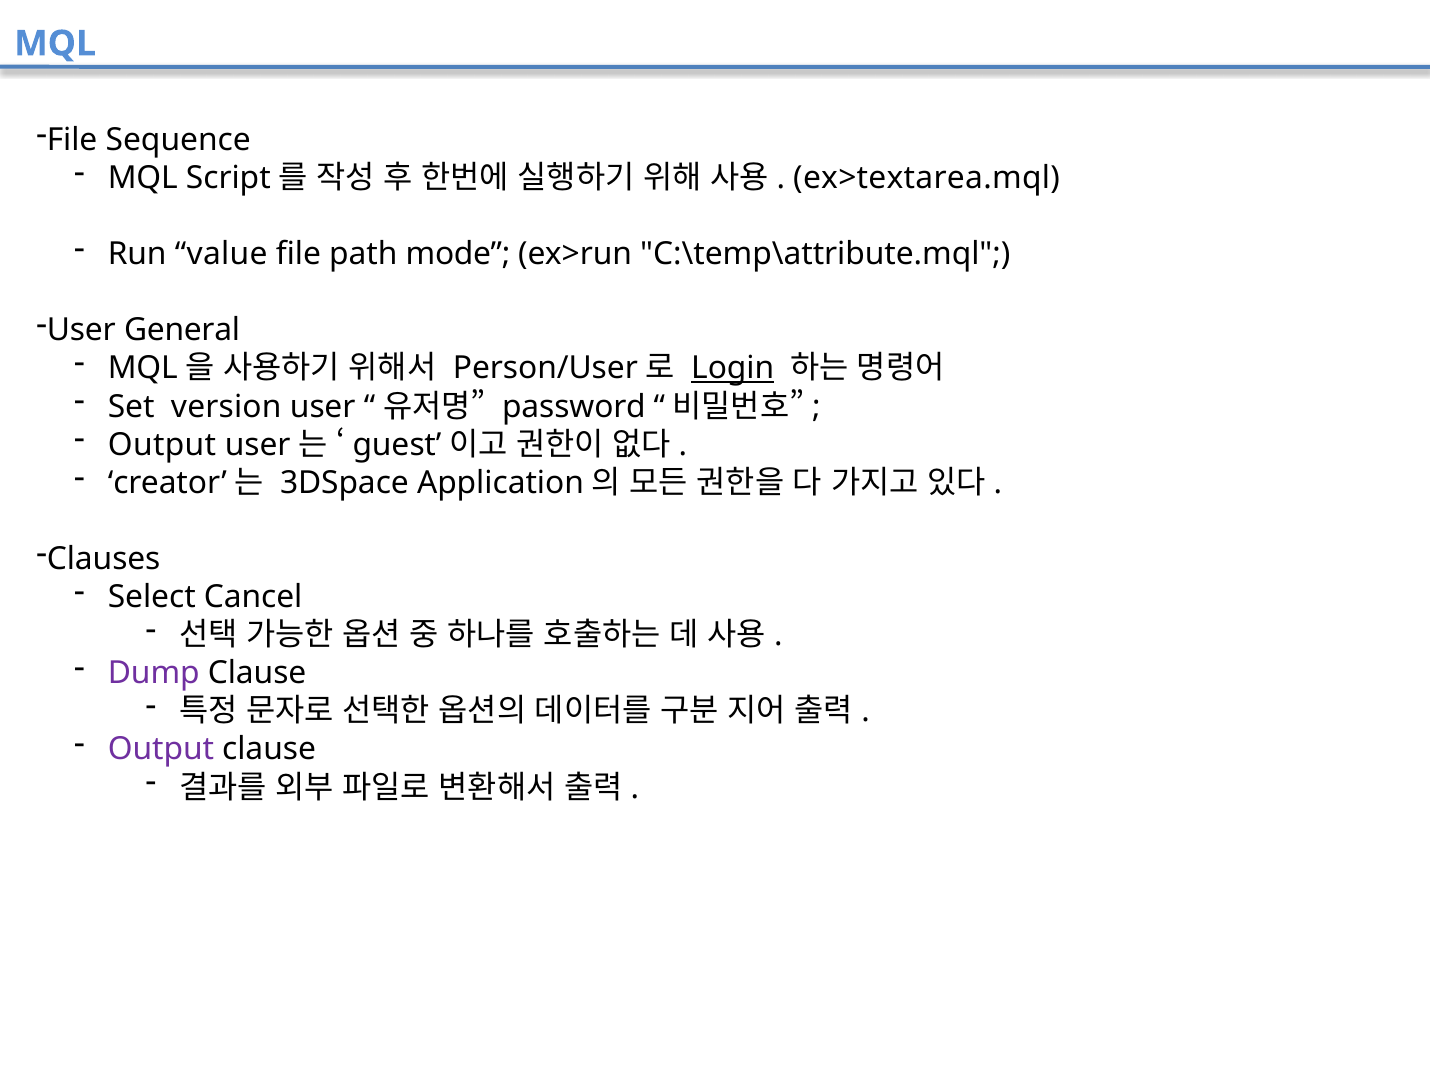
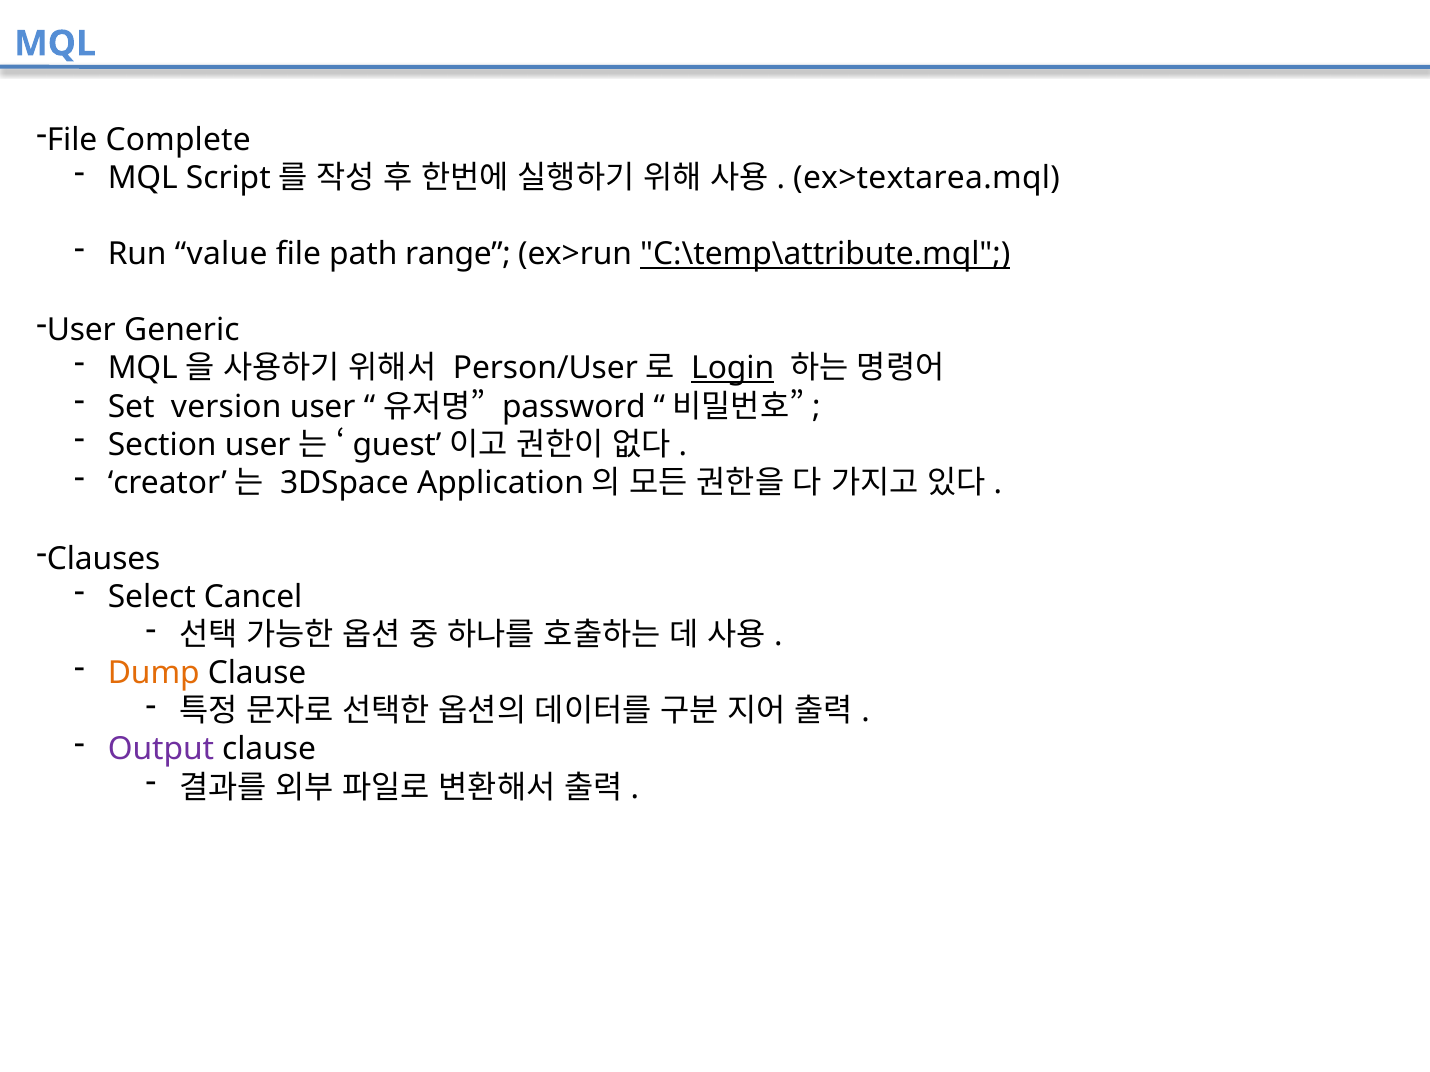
Sequence: Sequence -> Complete (178, 140)
mode: mode -> range (458, 254)
C:\temp\attribute.mql underline: none -> present (825, 254)
General: General -> Generic (182, 331)
Output: Output -> Section (162, 445)
Dump colour: purple -> orange (154, 674)
